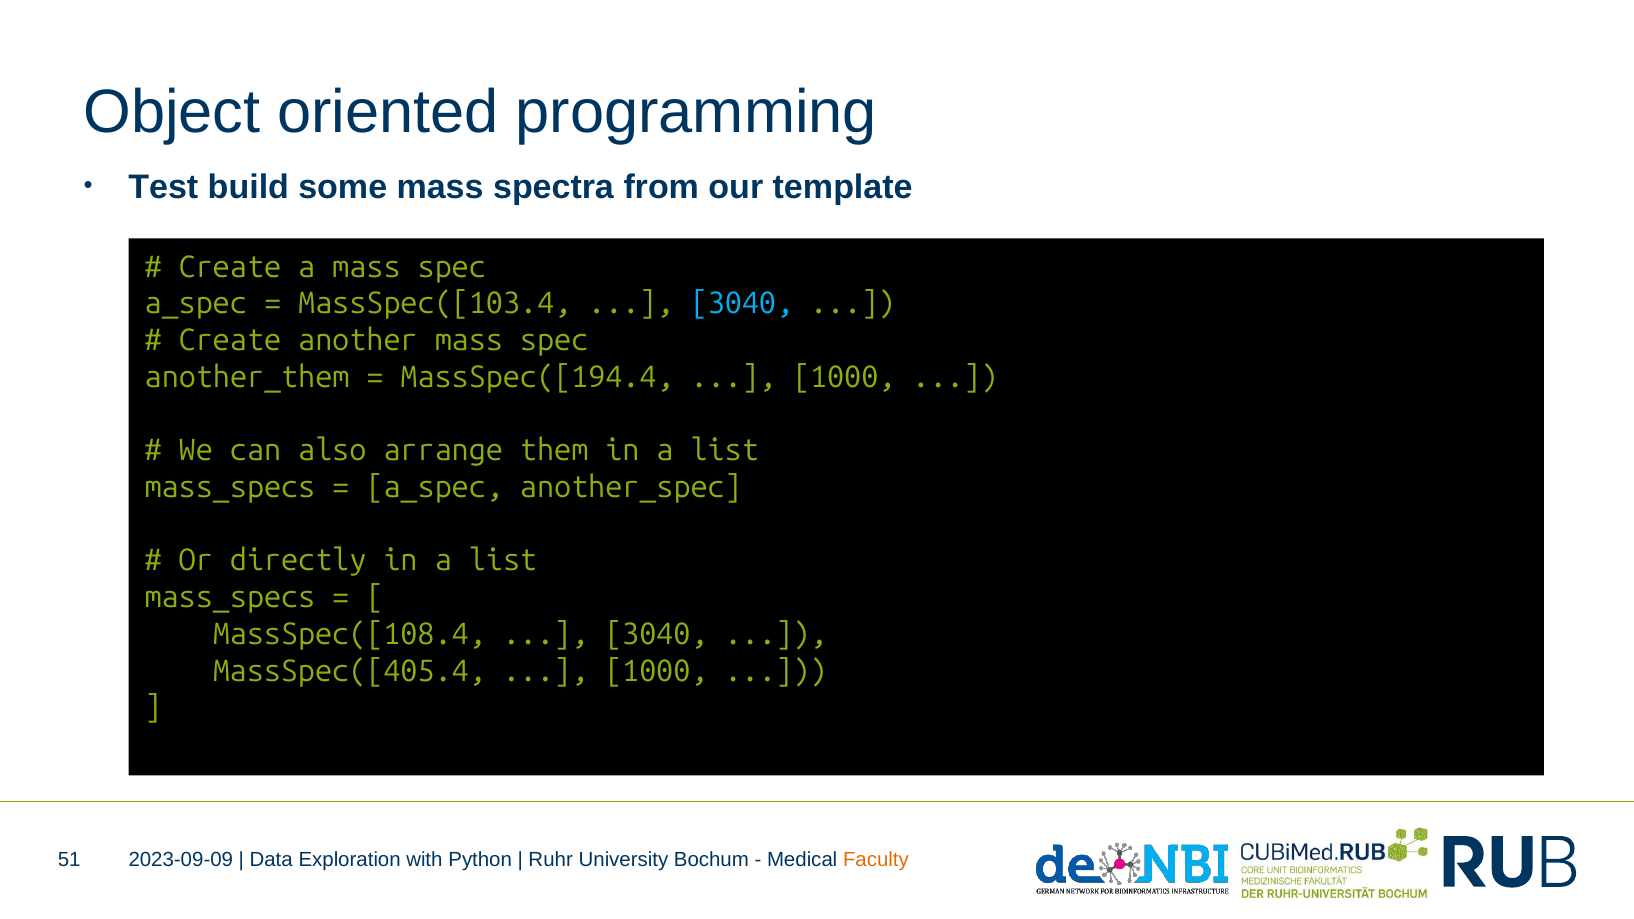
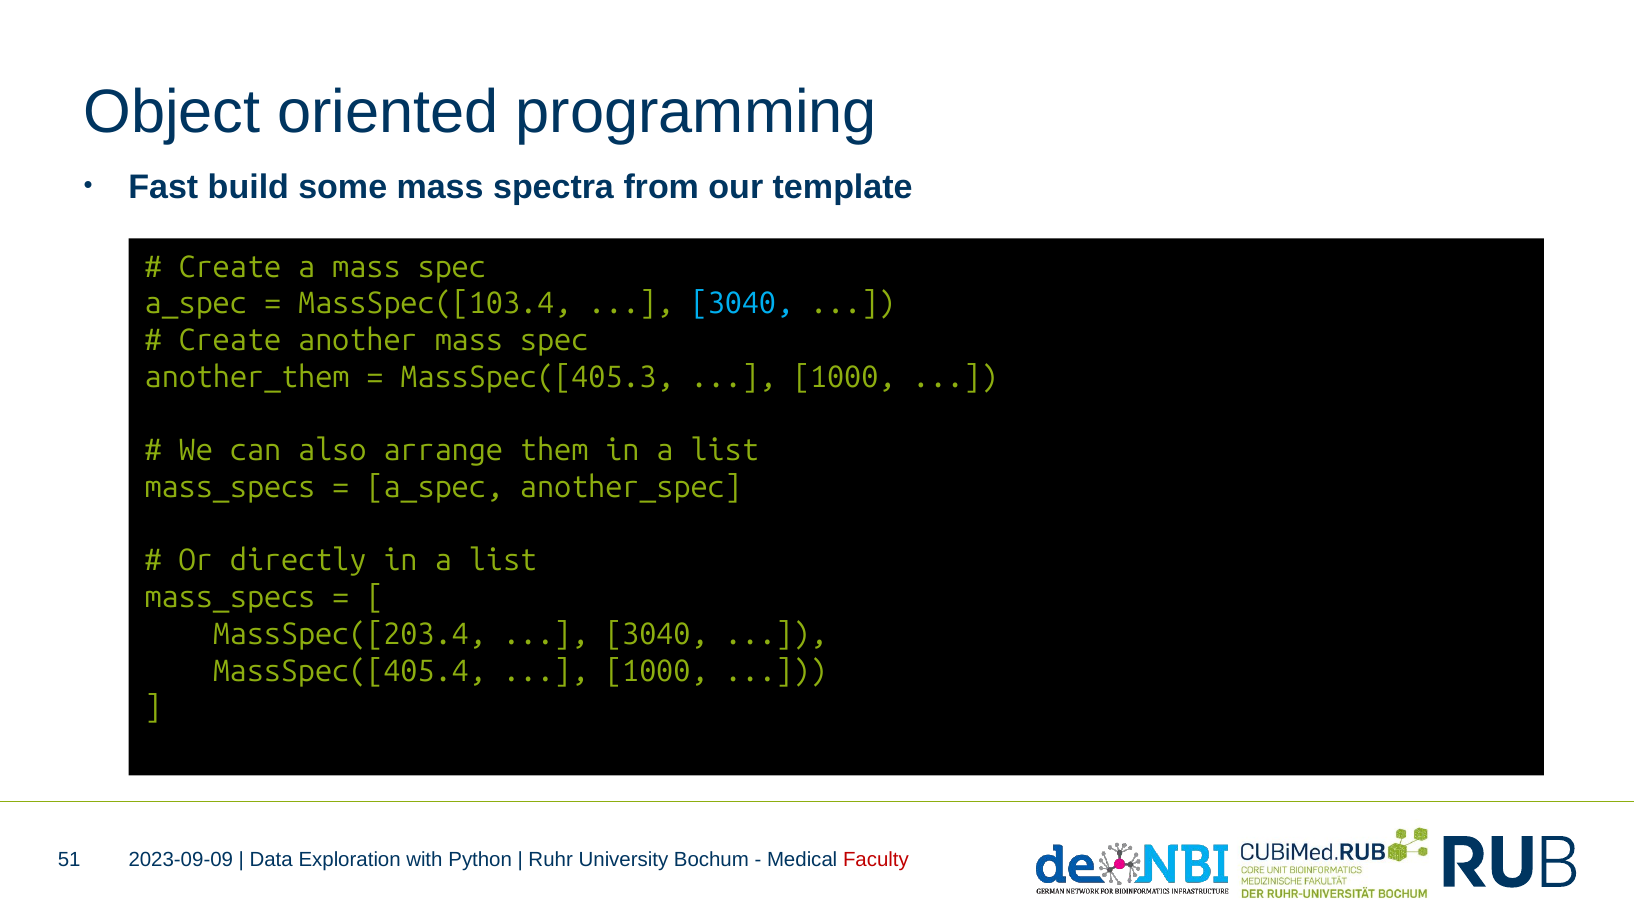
Test: Test -> Fast (163, 187)
MassSpec([194.4: MassSpec([194.4 -> MassSpec([405.3 (537, 377)
MassSpec([108.4: MassSpec([108.4 -> MassSpec([203.4 (349, 634)
Faculty colour: orange -> red (876, 860)
